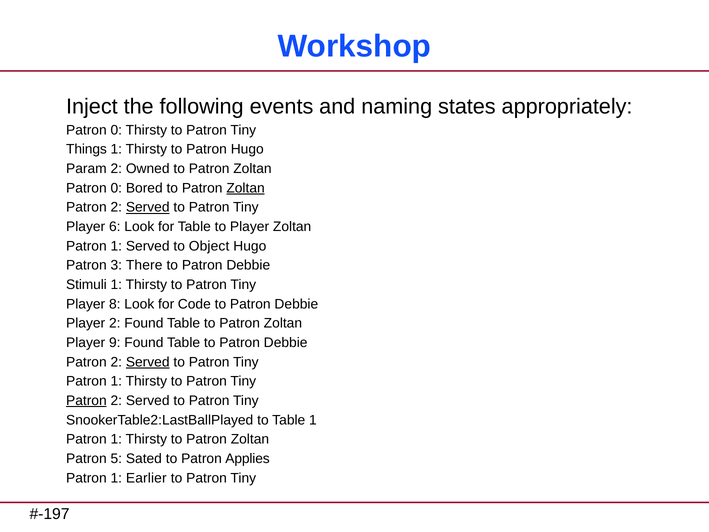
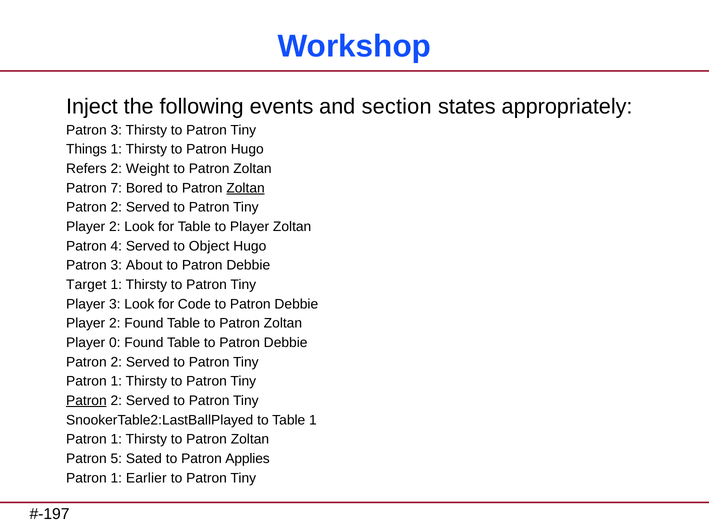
naming: naming -> section (397, 107)
0: 0 -> 3 (116, 130)
Param: Param -> Refers (86, 169)
Owned: Owned -> Weight (148, 169)
0: 0 -> 7 (116, 188)
Served underline: present -> none (148, 207)
6: 6 -> 2 (115, 227)
1: 1 -> 4 (116, 246)
There: There -> About (144, 265)
Stimuli: Stimuli -> Target (86, 285)
Player 8: 8 -> 3 (115, 304)
9: 9 -> 0 (115, 343)
Served underline: present -> none (148, 362)
